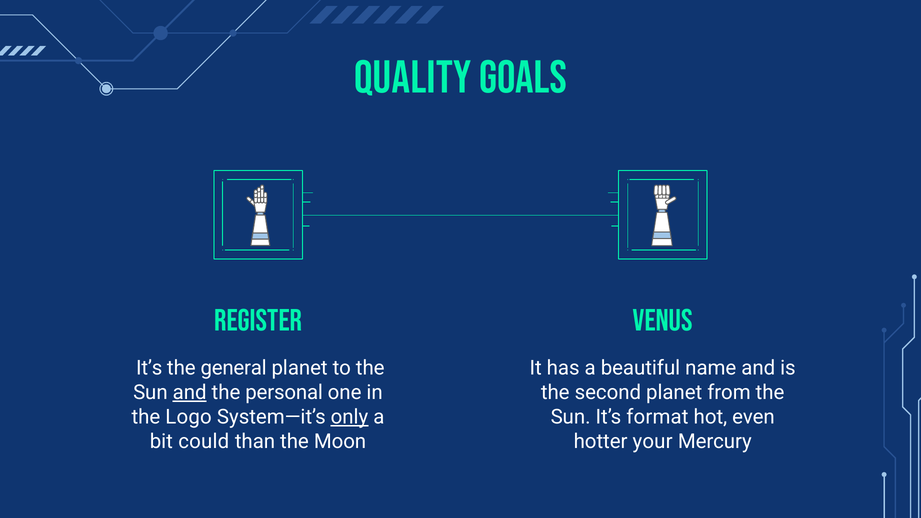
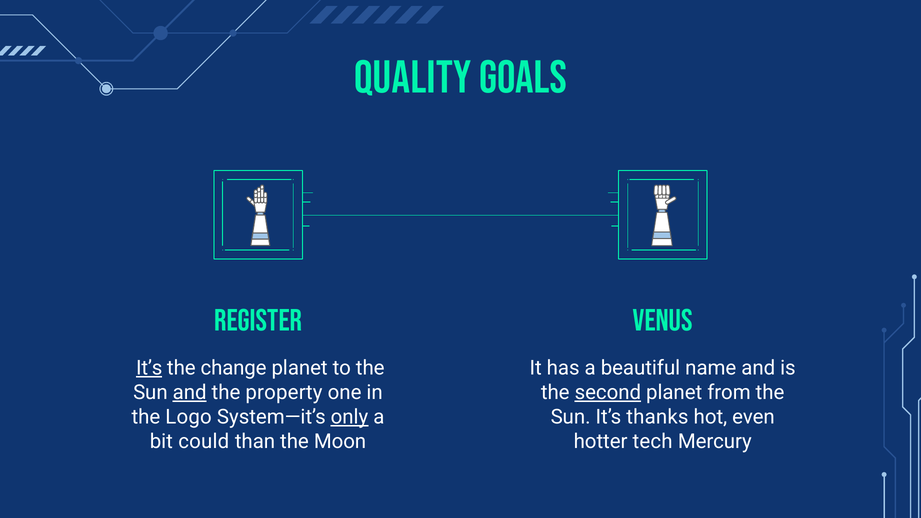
It’s underline: none -> present (149, 368)
general: general -> change (234, 368)
personal: personal -> property (284, 393)
second underline: none -> present (608, 393)
format: format -> thanks (657, 417)
your: your -> tech (653, 442)
